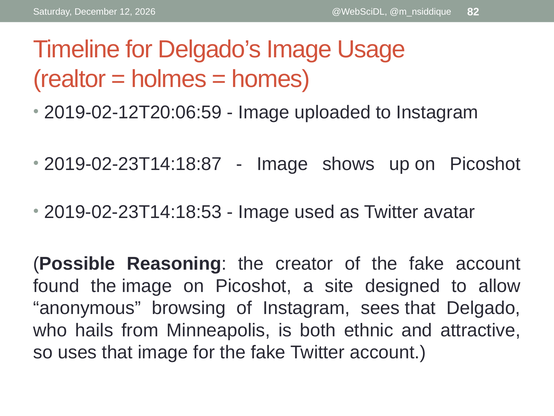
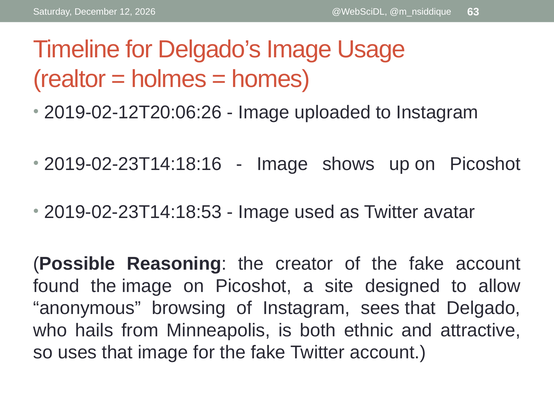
82: 82 -> 63 (473, 12)
2019-02-12T20:06:59: 2019-02-12T20:06:59 -> 2019-02-12T20:06:26 (133, 112)
2019-02-23T14:18:87: 2019-02-23T14:18:87 -> 2019-02-23T14:18:16 (133, 164)
